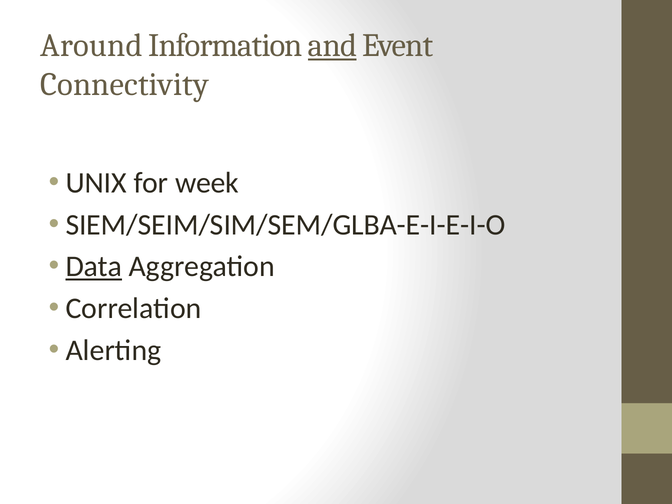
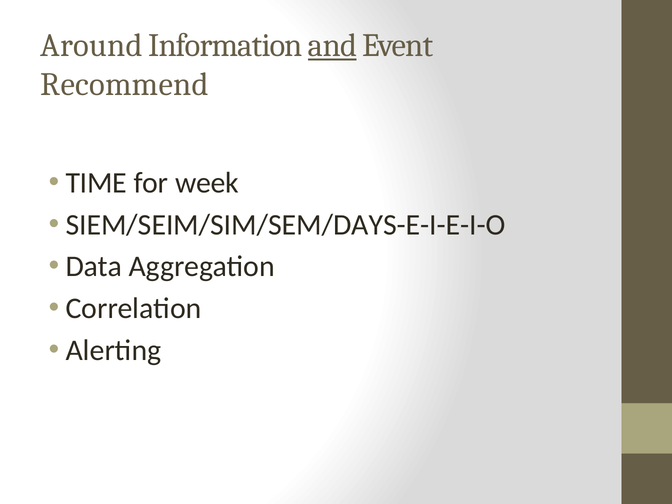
Connectivity: Connectivity -> Recommend (125, 85)
UNIX: UNIX -> TIME (96, 183)
SIEM/SEIM/SIM/SEM/GLBA-E-I-E-I-O: SIEM/SEIM/SIM/SEM/GLBA-E-I-E-I-O -> SIEM/SEIM/SIM/SEM/DAYS-E-I-E-I-O (285, 225)
Data underline: present -> none (94, 267)
